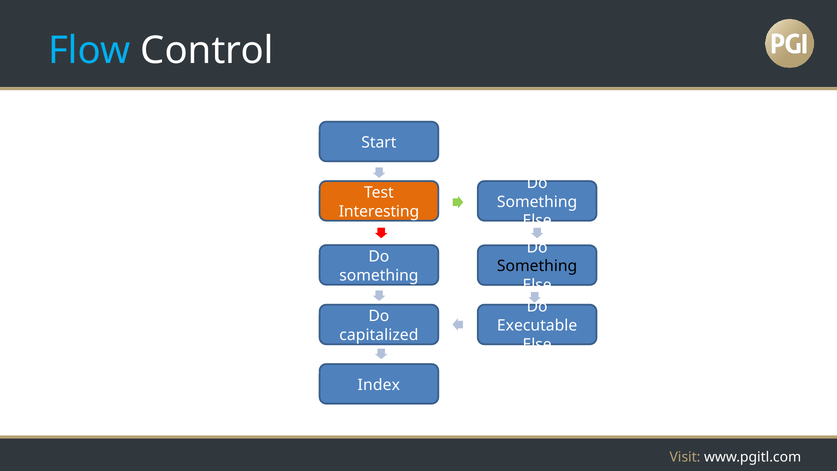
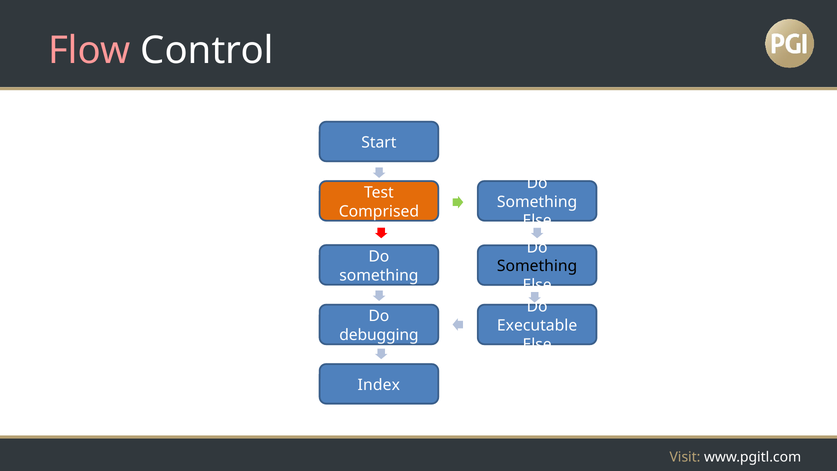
Flow colour: light blue -> pink (89, 51)
Interesting: Interesting -> Comprised (379, 211)
capitalized: capitalized -> debugging (379, 335)
